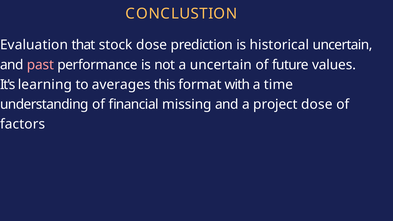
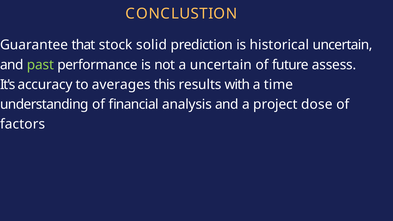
Evaluation: Evaluation -> Guarantee (34, 45)
stock dose: dose -> solid (152, 45)
past colour: pink -> light green (40, 65)
values: values -> assess (334, 65)
learning: learning -> accuracy (45, 85)
format: format -> results (200, 85)
missing: missing -> analysis (187, 104)
